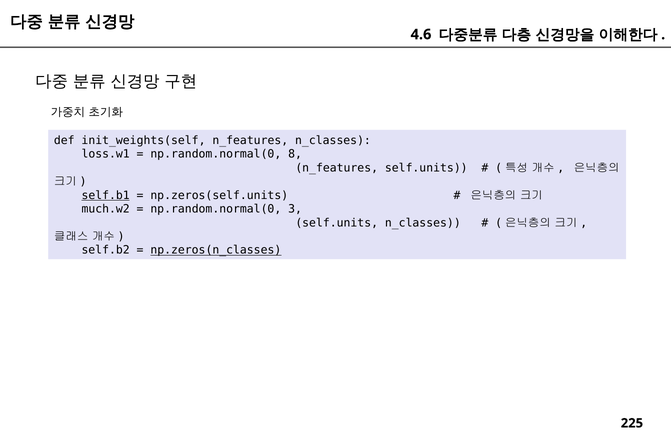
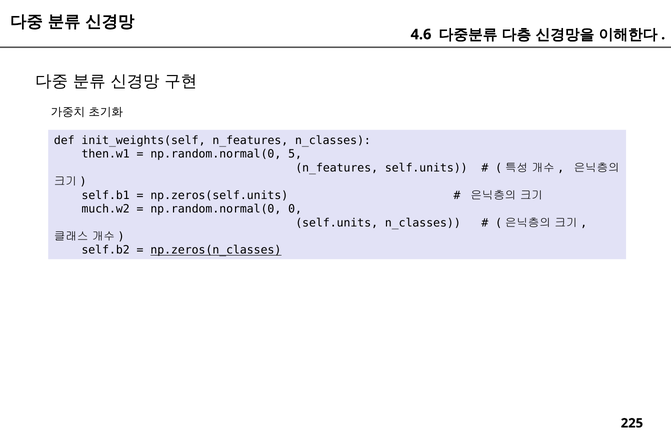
loss.w1: loss.w1 -> then.w1 (106, 154)
8: 8 -> 5 (295, 154)
self.b1 underline: present -> none (106, 195)
3: 3 -> 0 (295, 209)
